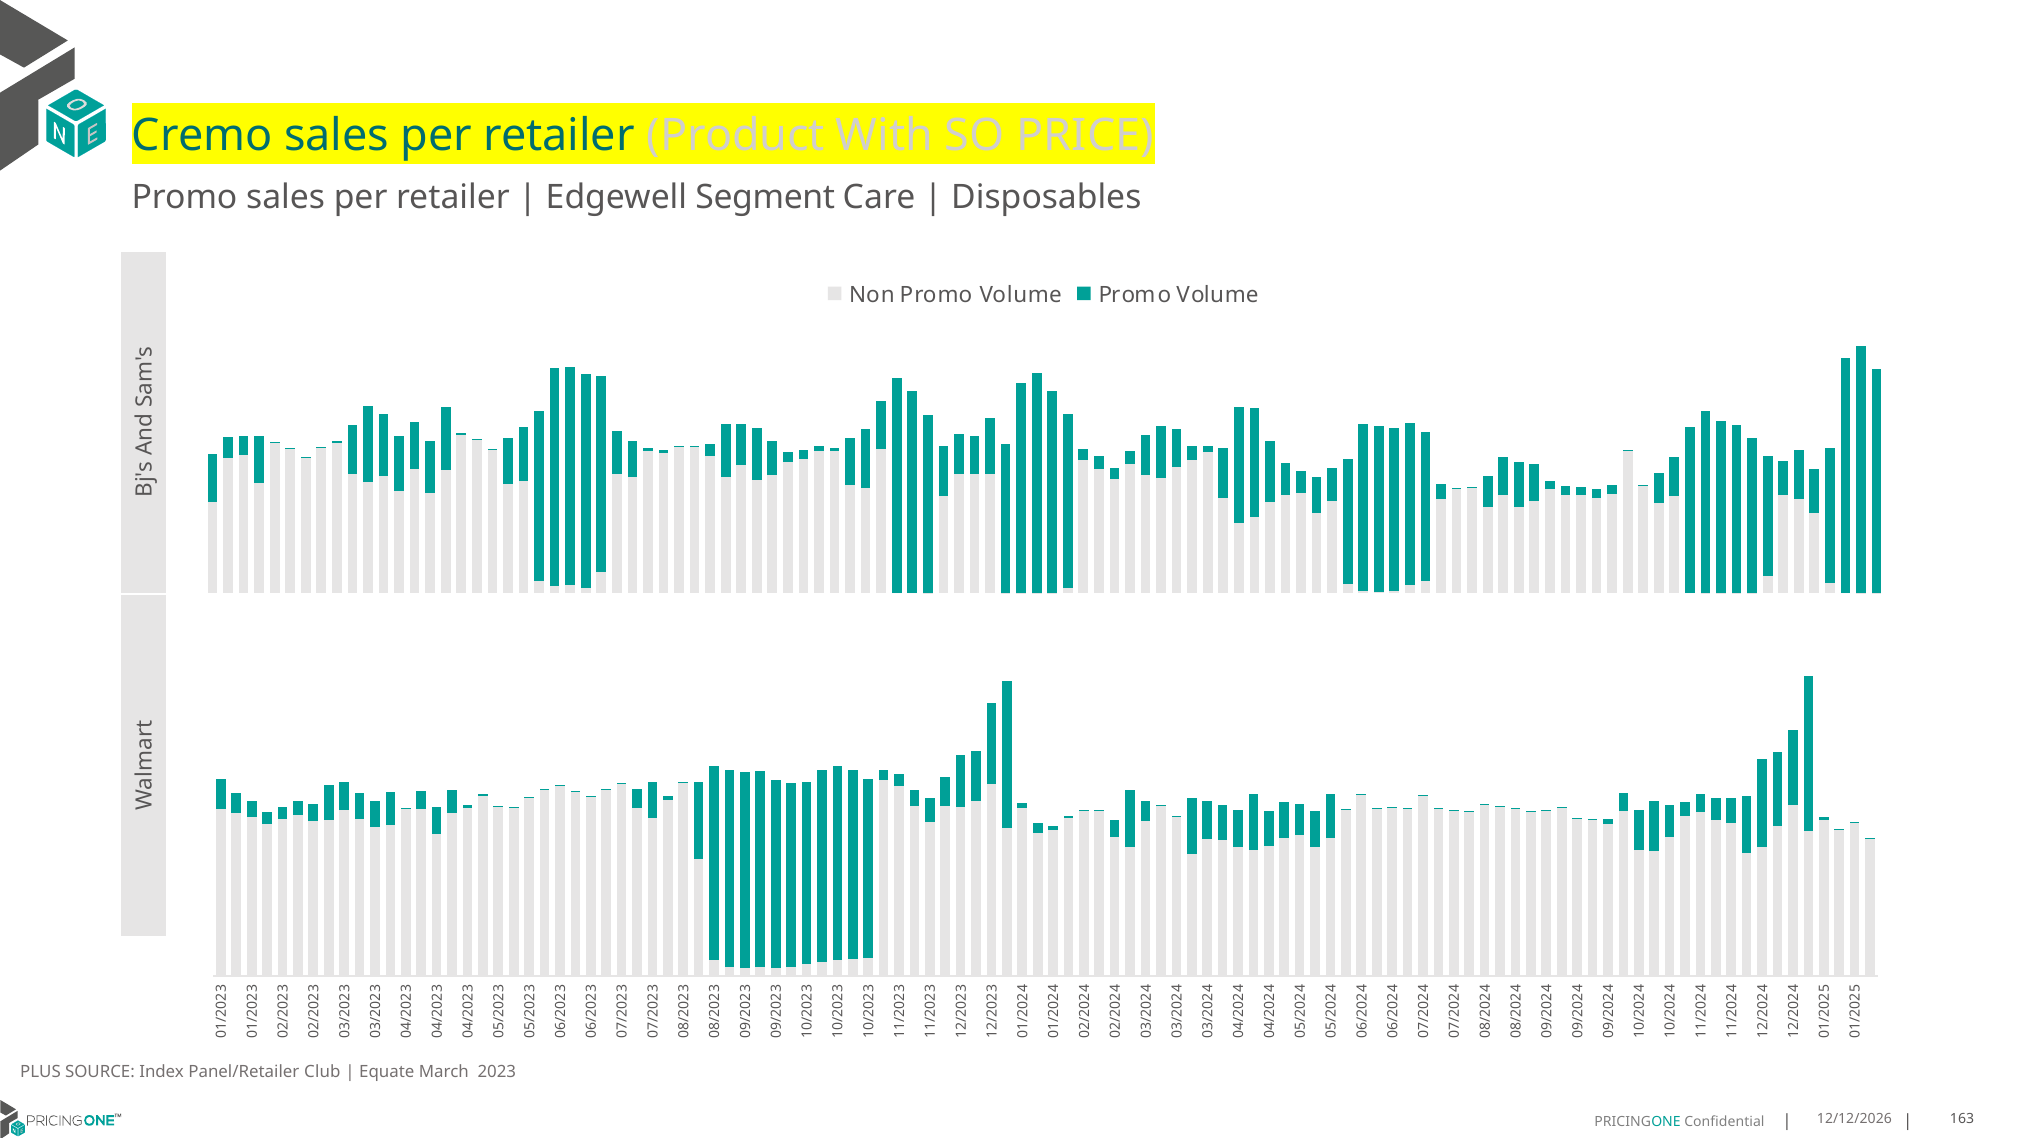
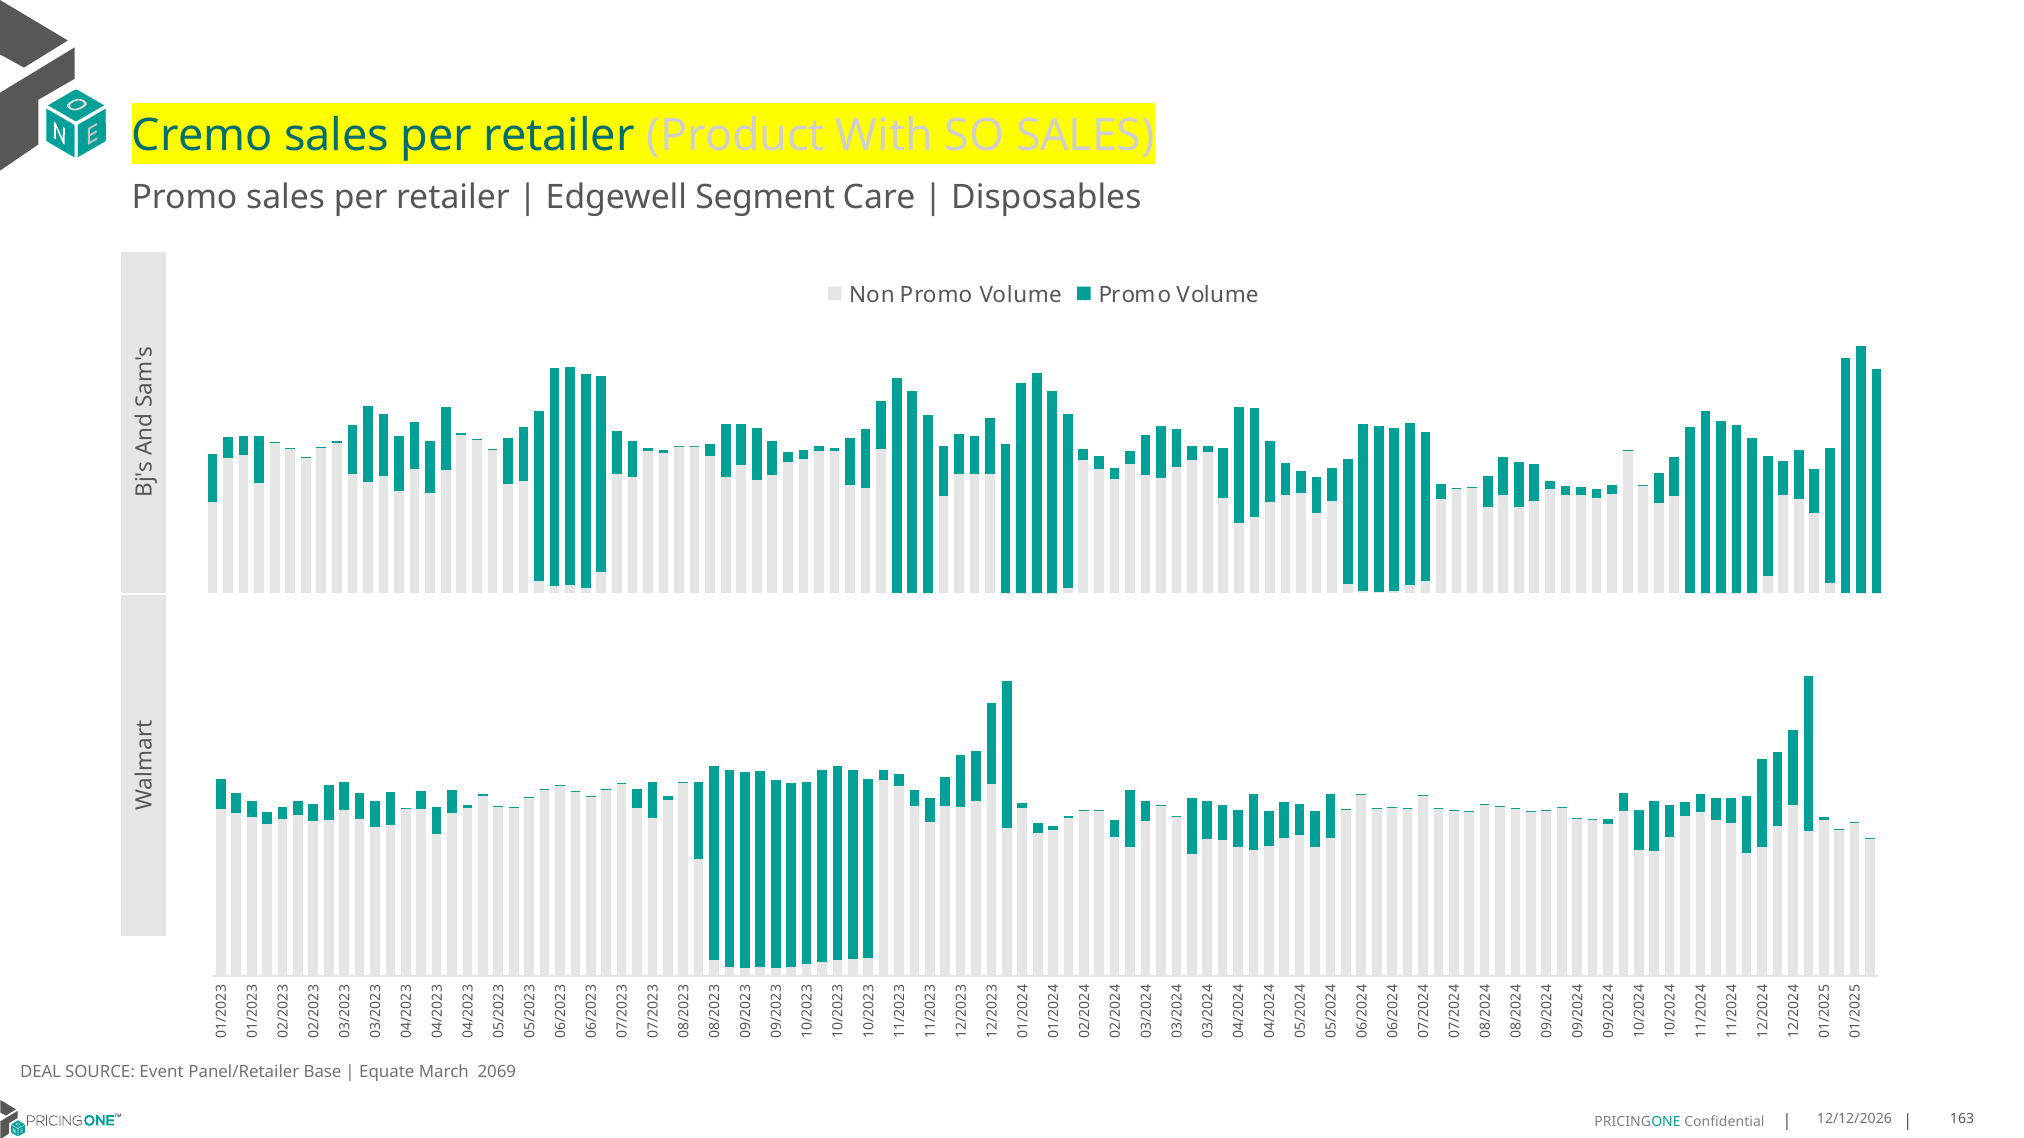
SO PRICE: PRICE -> SALES (1085, 136)
PLUS: PLUS -> DEAL (41, 1072)
Index: Index -> Event (162, 1072)
Club: Club -> Base (323, 1072)
2023: 2023 -> 2069 (497, 1072)
